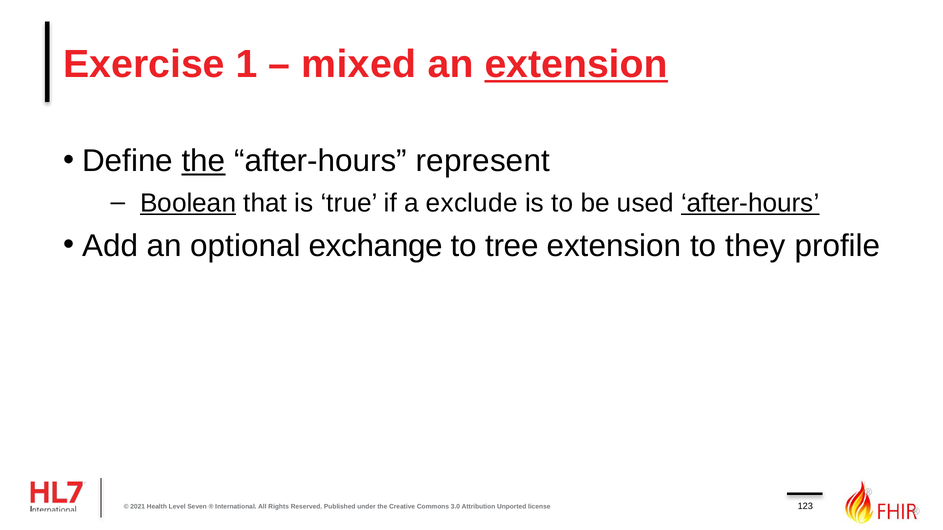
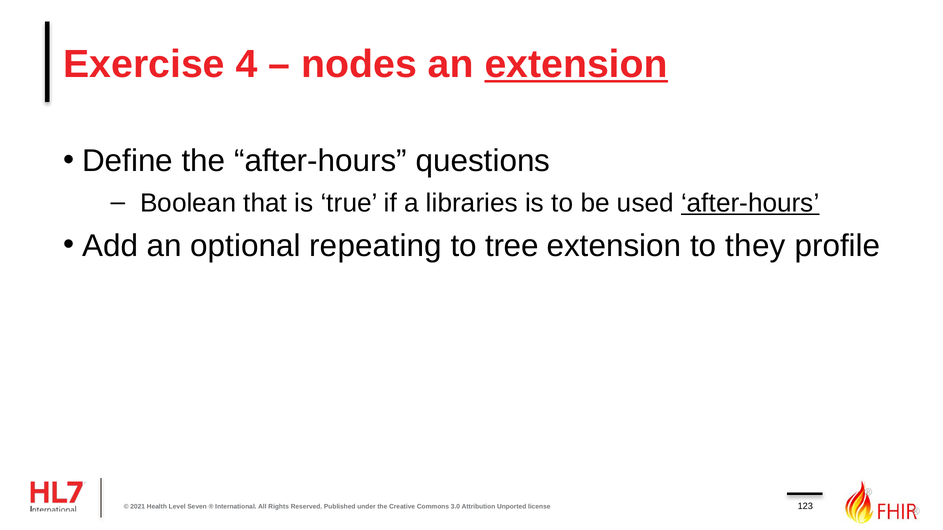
1: 1 -> 4 (247, 64)
mixed: mixed -> nodes (359, 64)
the underline: present -> none (204, 161)
represent: represent -> questions (483, 161)
Boolean underline: present -> none (188, 203)
exclude: exclude -> libraries (472, 203)
exchange: exchange -> repeating (376, 246)
